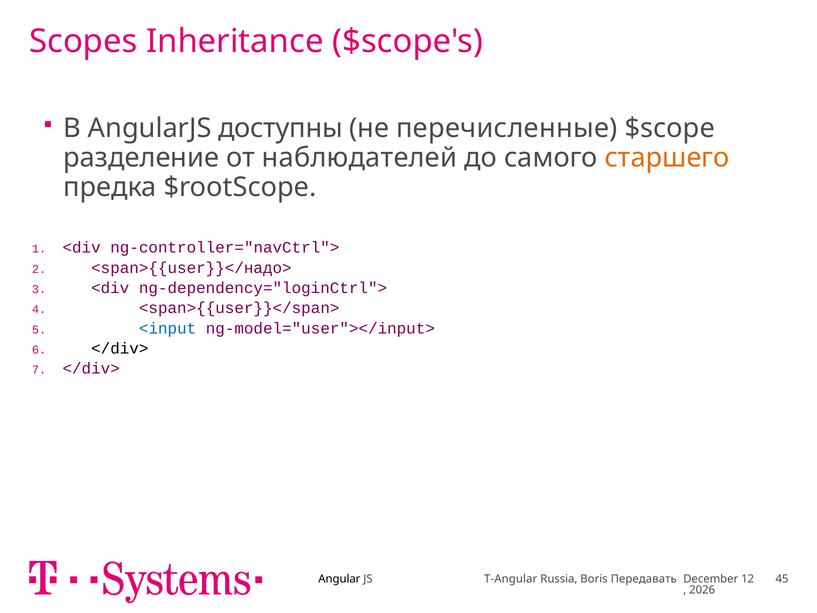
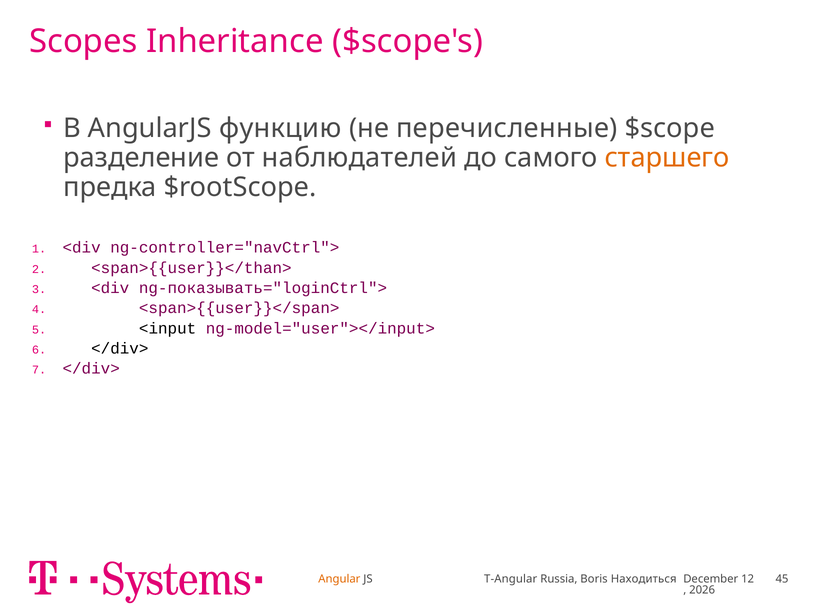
доступны: доступны -> функцию (280, 128)
<span>{{user}}</надо>: <span>{{user}}</надо> -> <span>{{user}}</than> (191, 268)
ng-dependency="loginCtrl">: ng-dependency="loginCtrl"> -> ng-показывать="loginCtrl"> (263, 288)
<input colour: blue -> black (168, 328)
Angular colour: black -> orange (339, 579)
Передавать: Передавать -> Находиться (644, 579)
